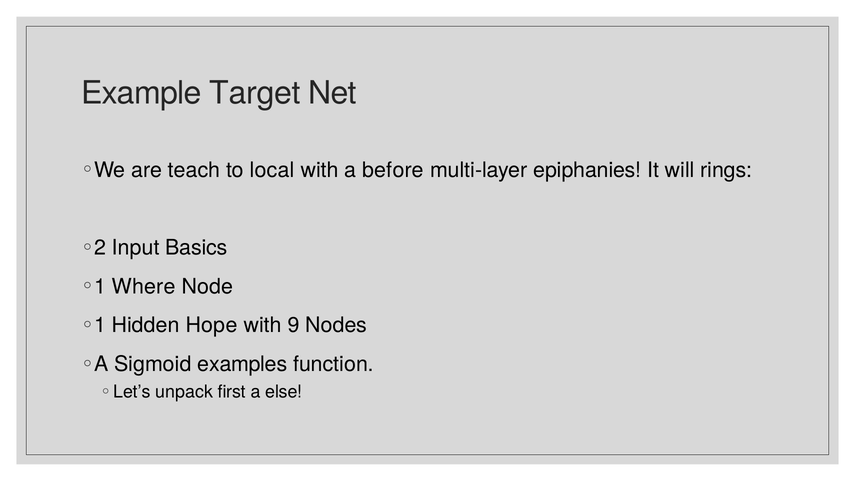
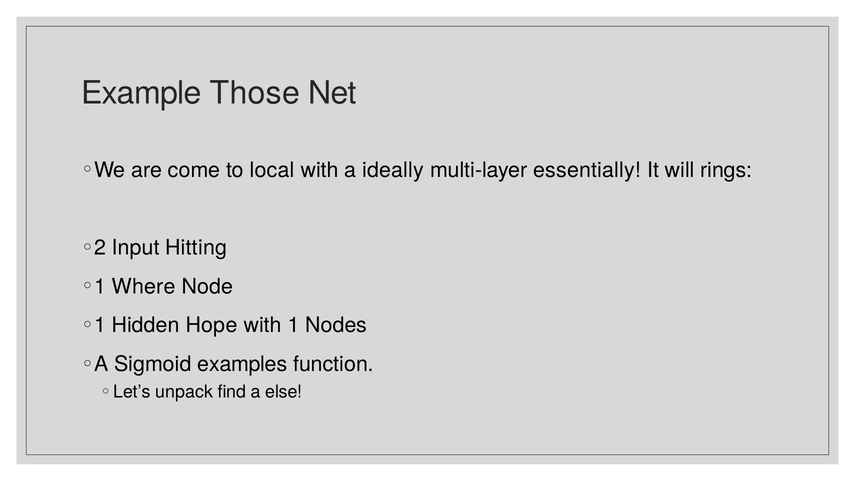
Target: Target -> Those (255, 93)
teach: teach -> come (194, 170)
before: before -> ideally (393, 170)
epiphanies: epiphanies -> essentially (587, 170)
Basics: Basics -> Hitting (196, 248)
9: 9 -> 1 (294, 325)
first: first -> find (232, 392)
